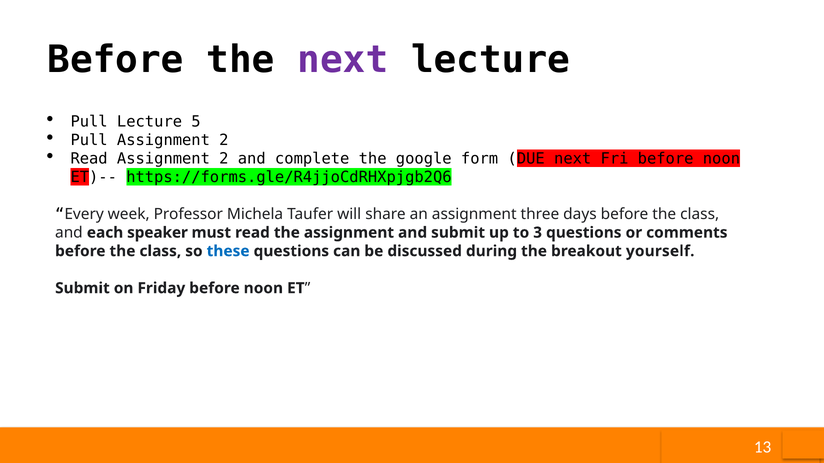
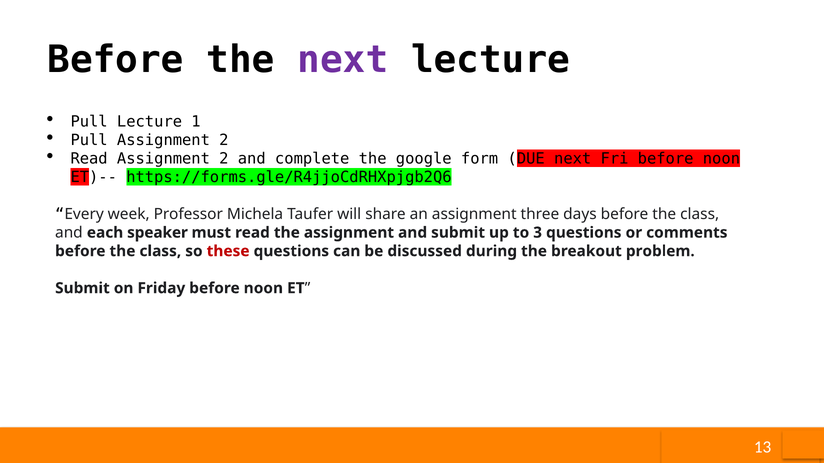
5: 5 -> 1 (196, 122)
these colour: blue -> red (228, 251)
yourself: yourself -> problem (660, 251)
